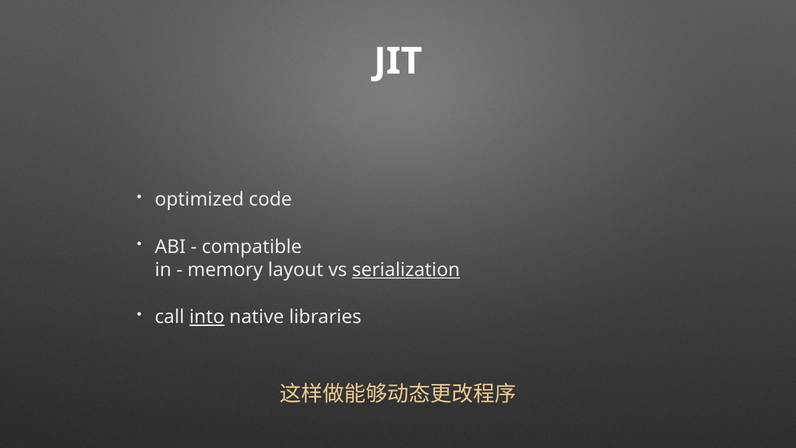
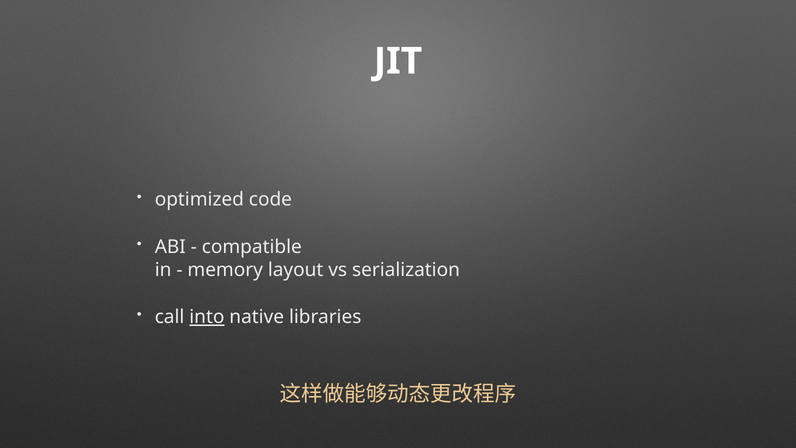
serialization underline: present -> none (406, 270)
